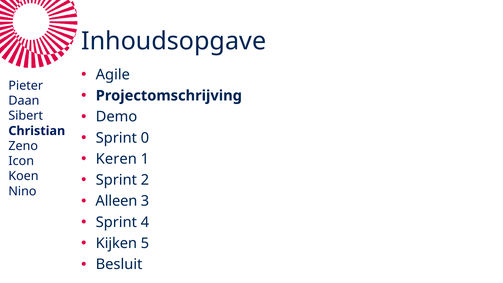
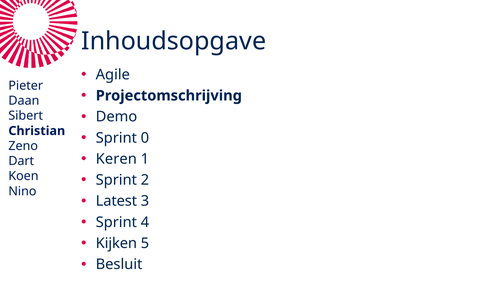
Icon: Icon -> Dart (21, 161)
Alleen: Alleen -> Latest (116, 201)
